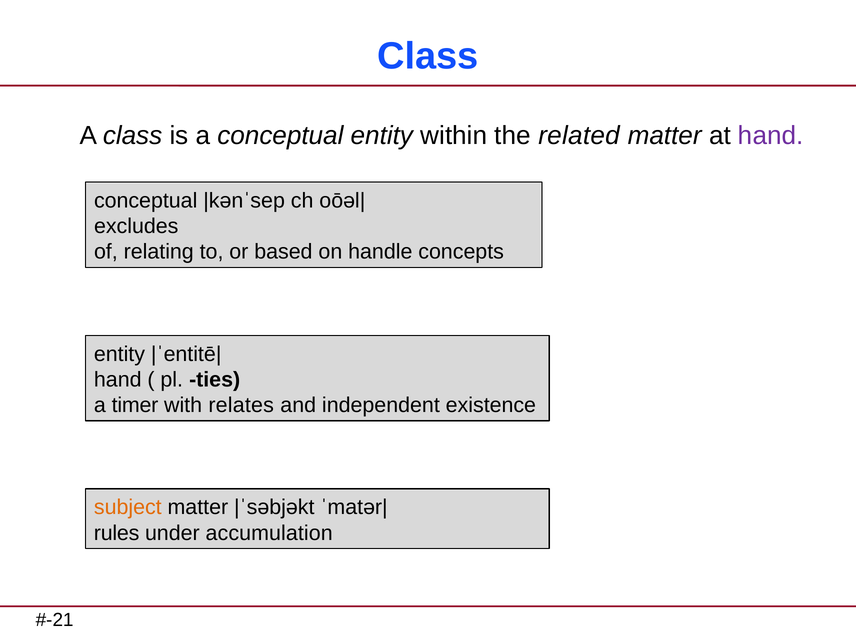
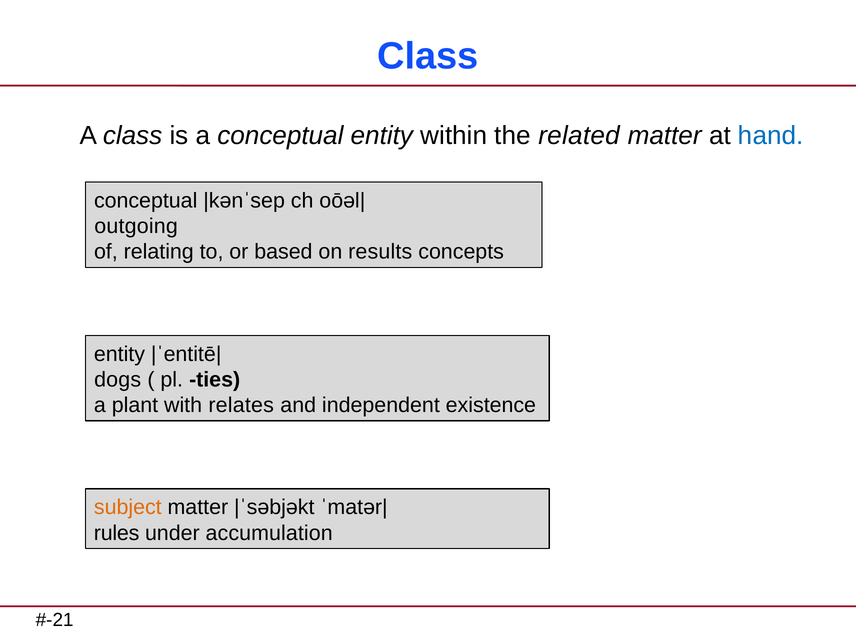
hand colour: purple -> blue (771, 136)
excludes: excludes -> outgoing (136, 226)
handle: handle -> results (380, 252)
hand: hand -> dogs (118, 380)
timer: timer -> plant (135, 405)
